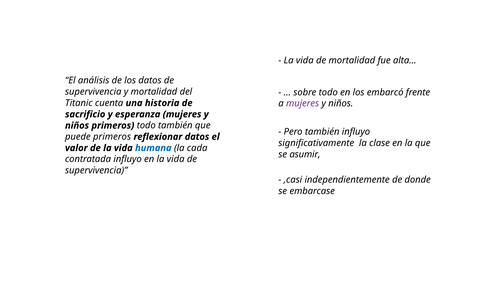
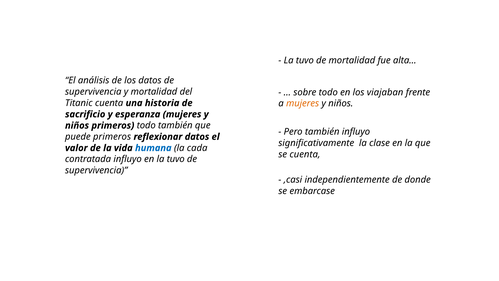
vida: vida -> tuvo (305, 60)
embarcó: embarcó -> viajaban (385, 92)
mujeres colour: purple -> orange (303, 103)
se asumir: asumir -> cuenta (305, 154)
en la vida: vida -> tuvo (176, 159)
